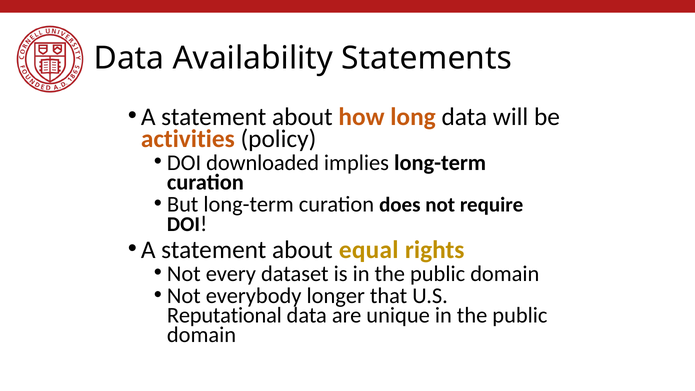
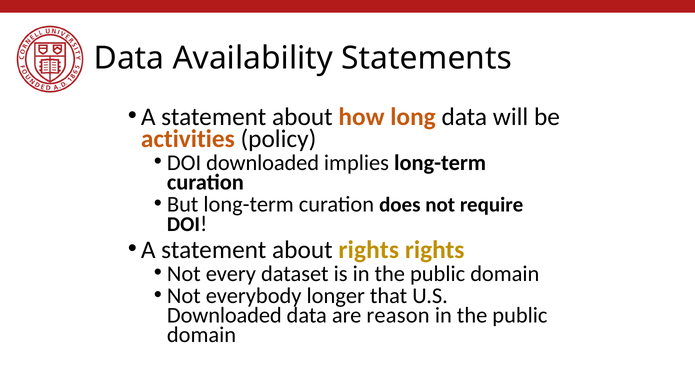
about equal: equal -> rights (369, 250)
Reputational: Reputational -> Downloaded (224, 315)
unique: unique -> reason (398, 315)
